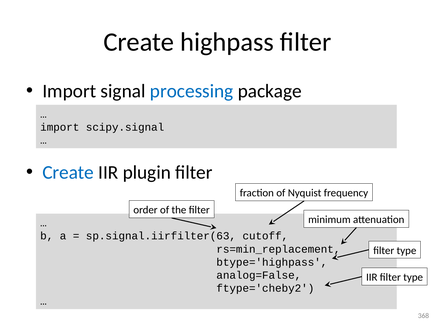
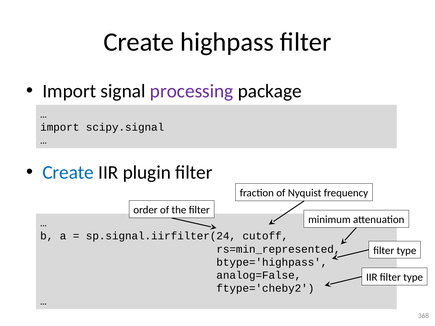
processing colour: blue -> purple (192, 91)
sp.signal.iirfilter(63: sp.signal.iirfilter(63 -> sp.signal.iirfilter(24 (161, 236)
rs=min_replacement: rs=min_replacement -> rs=min_represented (278, 249)
